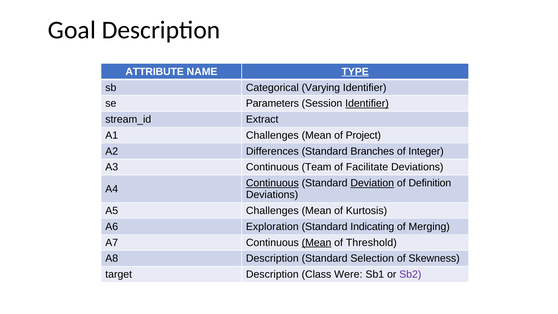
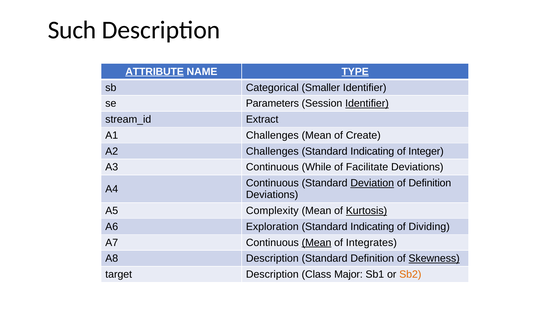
Goal: Goal -> Such (72, 30)
ATTRIBUTE underline: none -> present (155, 72)
Varying: Varying -> Smaller (321, 88)
Project: Project -> Create (363, 135)
A2 Differences: Differences -> Challenges (272, 151)
Branches: Branches -> Indicating (372, 151)
Team: Team -> While (317, 167)
Continuous underline: present -> none (272, 183)
A5 Challenges: Challenges -> Complexity (272, 211)
Kurtosis underline: none -> present (366, 211)
Merging: Merging -> Dividing (429, 227)
Threshold: Threshold -> Integrates (371, 242)
Standard Selection: Selection -> Definition (372, 258)
Skewness underline: none -> present (434, 258)
Were: Were -> Major (348, 274)
Sb2 colour: purple -> orange (410, 274)
